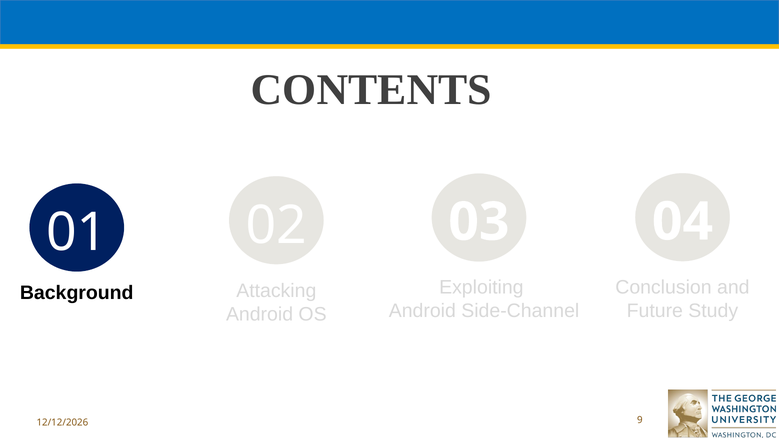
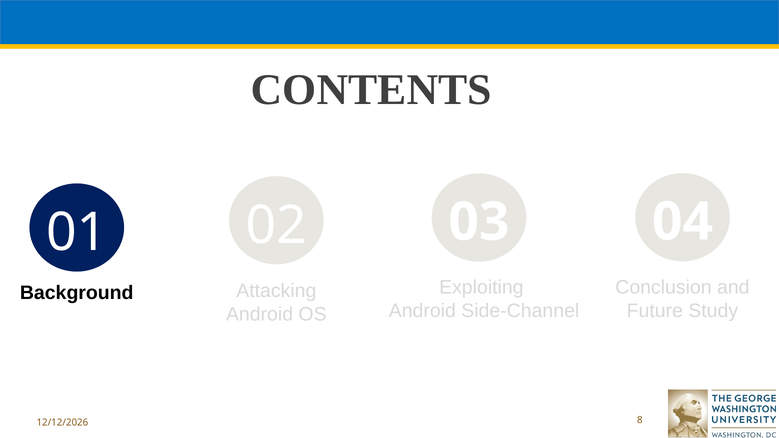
9: 9 -> 8 (640, 420)
